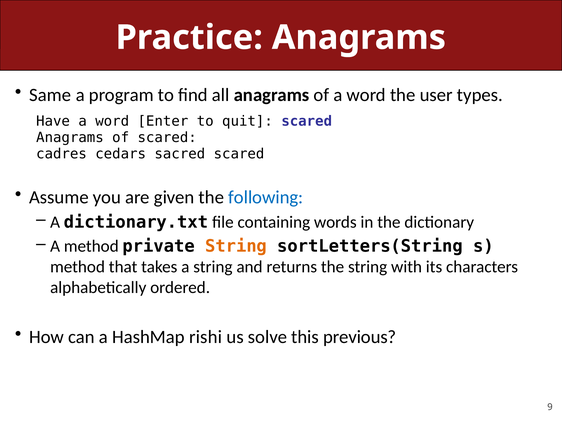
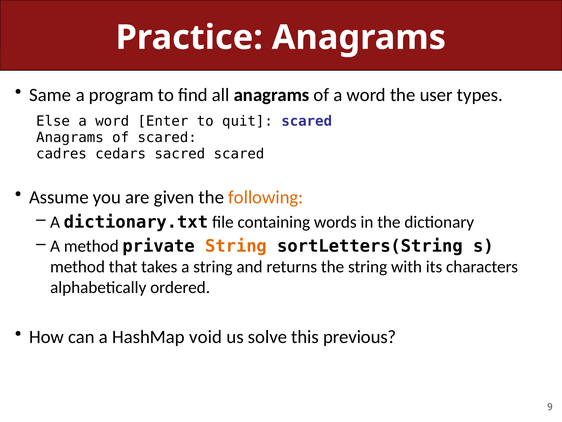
Have: Have -> Else (53, 121)
following colour: blue -> orange (266, 197)
rishi: rishi -> void (206, 337)
